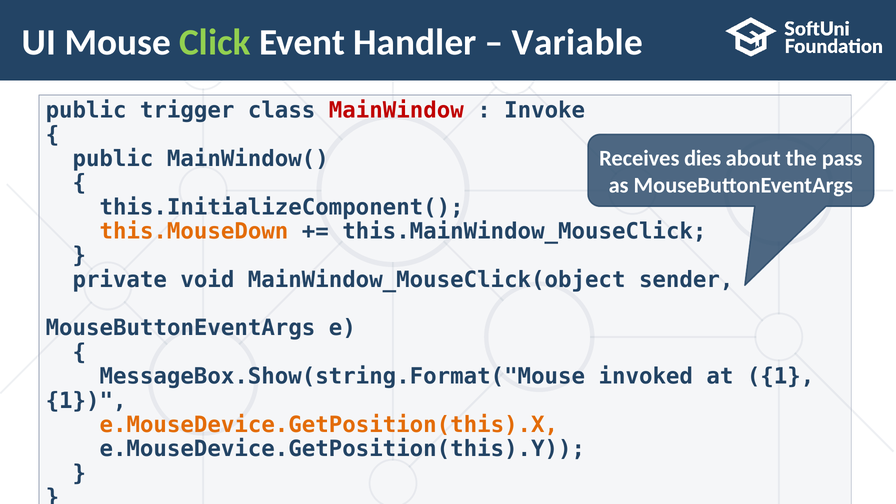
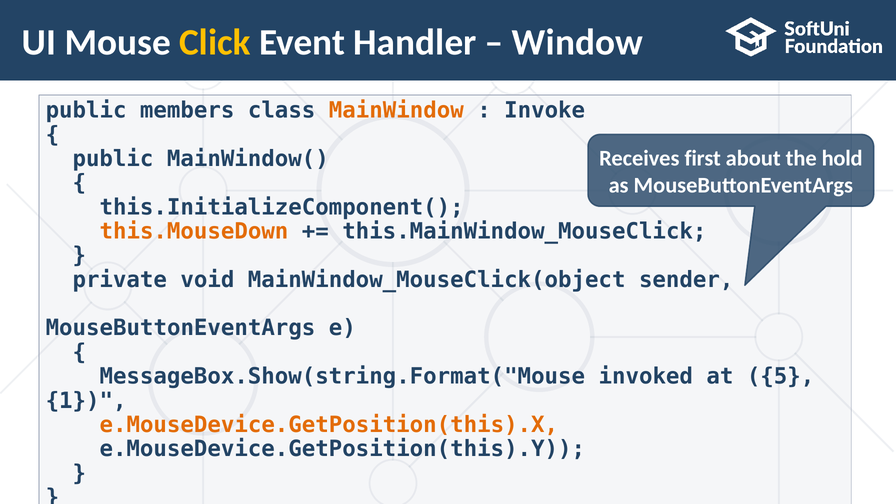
Click colour: light green -> yellow (215, 42)
Variable: Variable -> Window (578, 42)
trigger: trigger -> members (187, 110)
MainWindow colour: red -> orange (396, 110)
dies: dies -> first (703, 159)
pass: pass -> hold (842, 159)
at 1: 1 -> 5 (781, 377)
